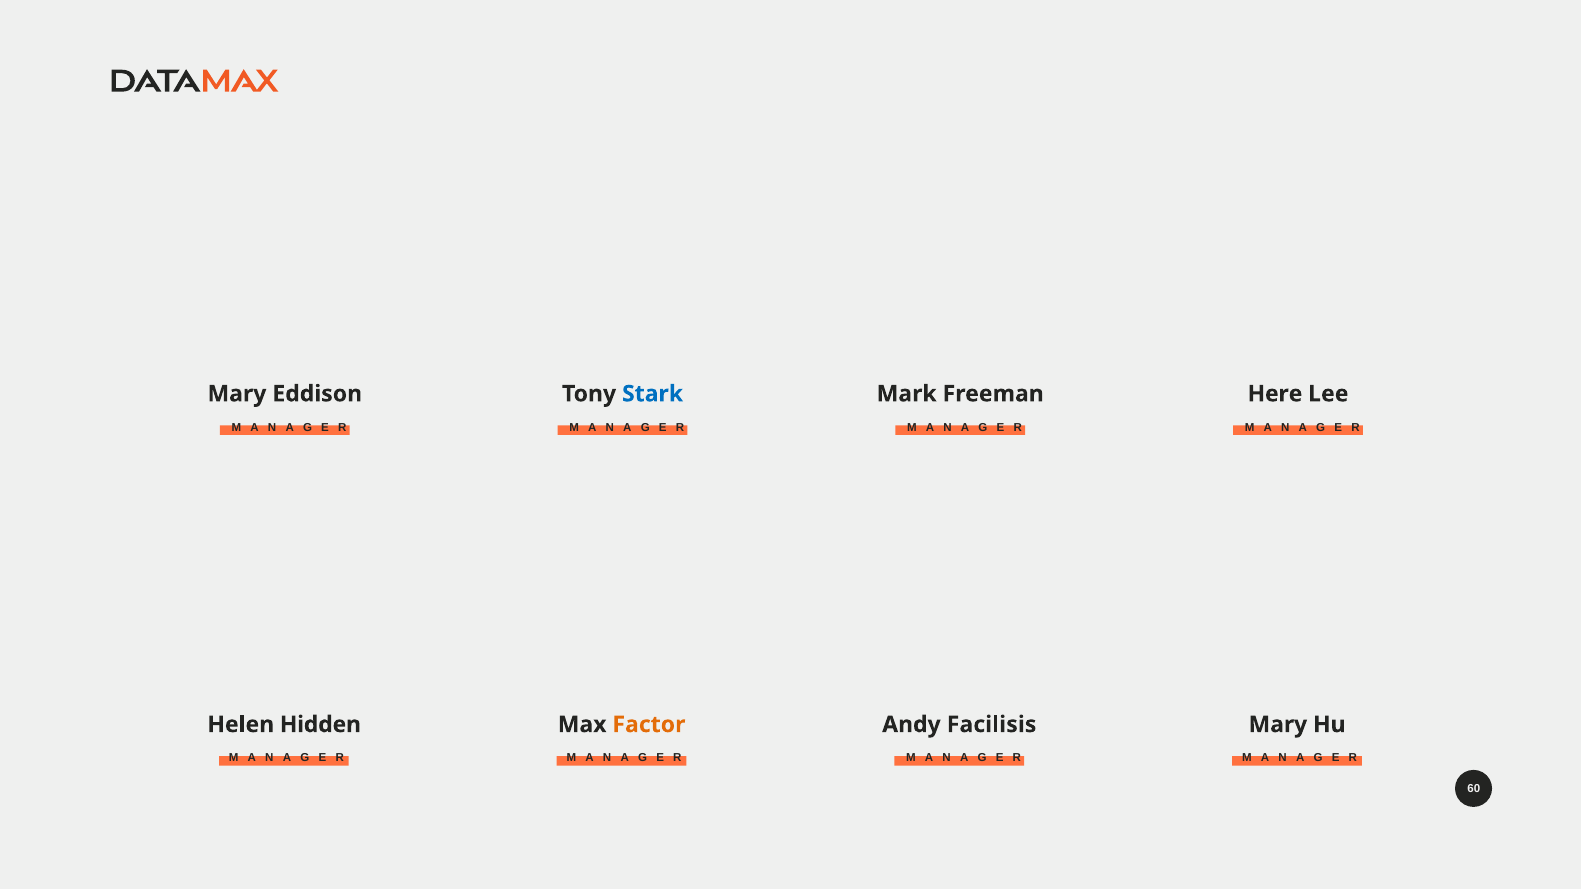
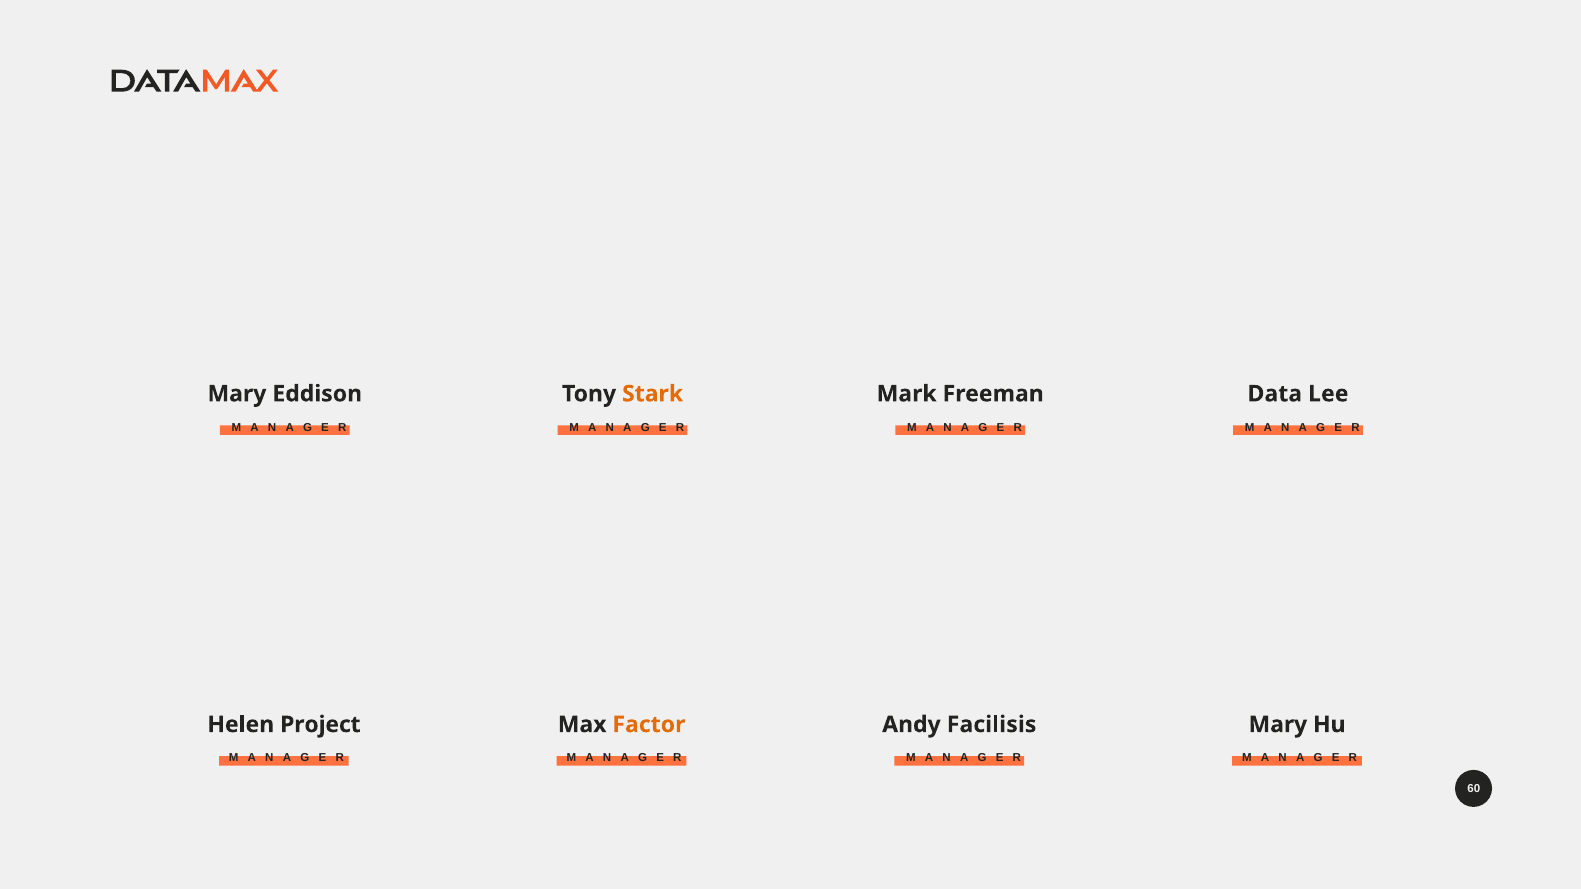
Stark colour: blue -> orange (653, 394)
Here: Here -> Data (1275, 394)
Hidden: Hidden -> Project (320, 725)
